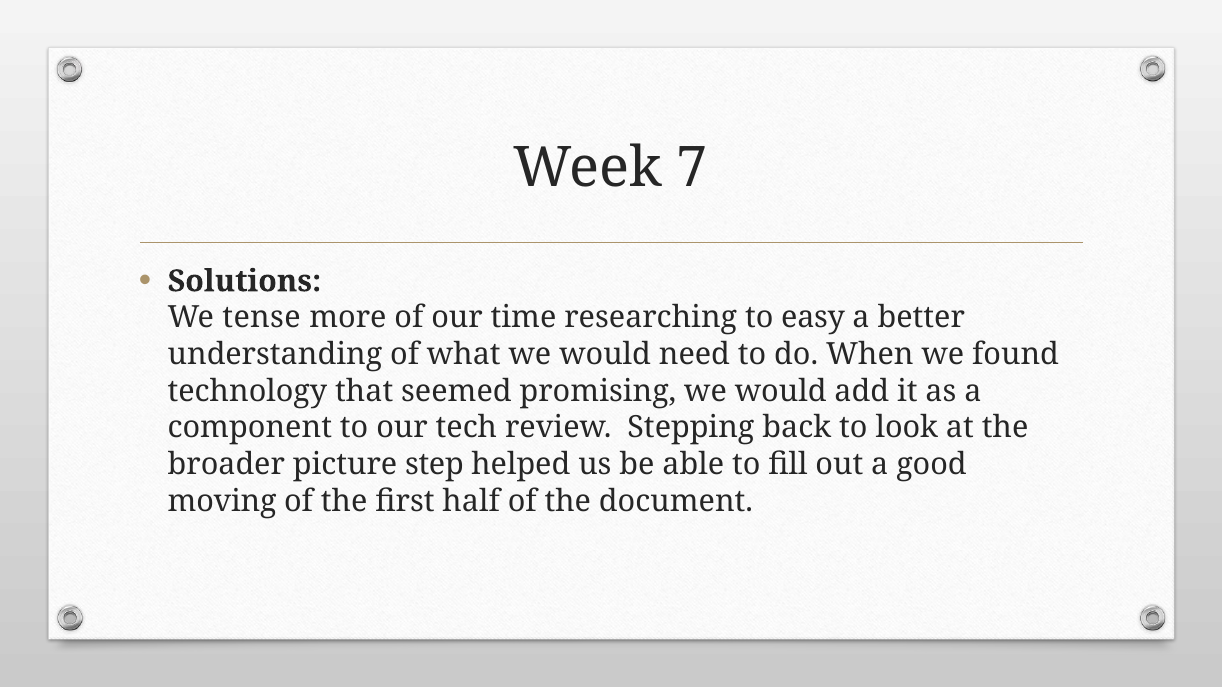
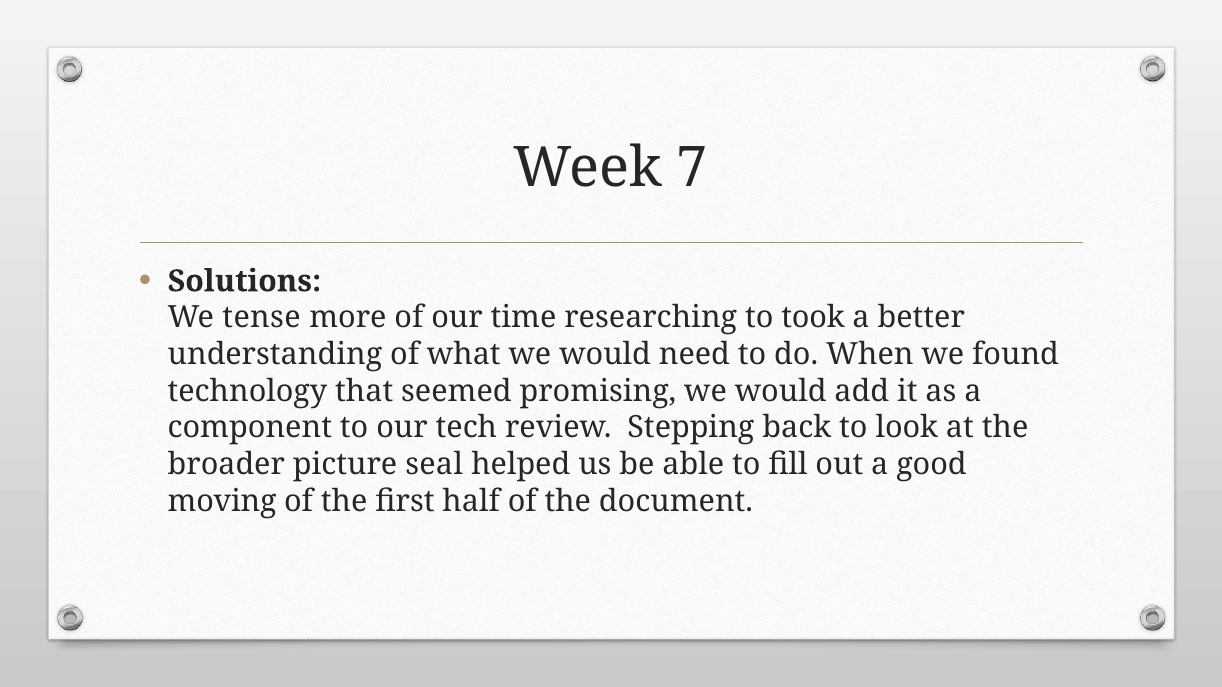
easy: easy -> took (813, 318)
step: step -> seal (434, 465)
